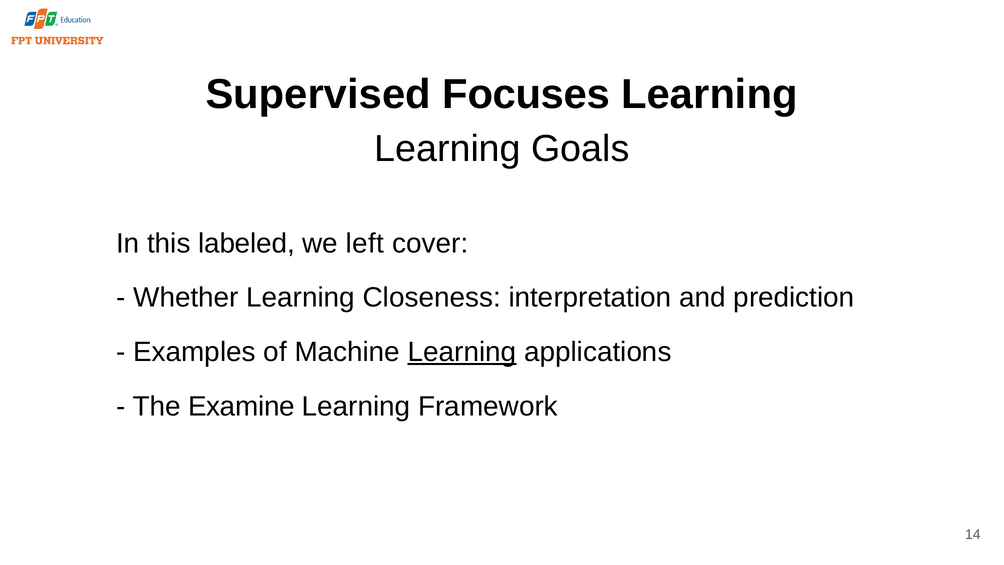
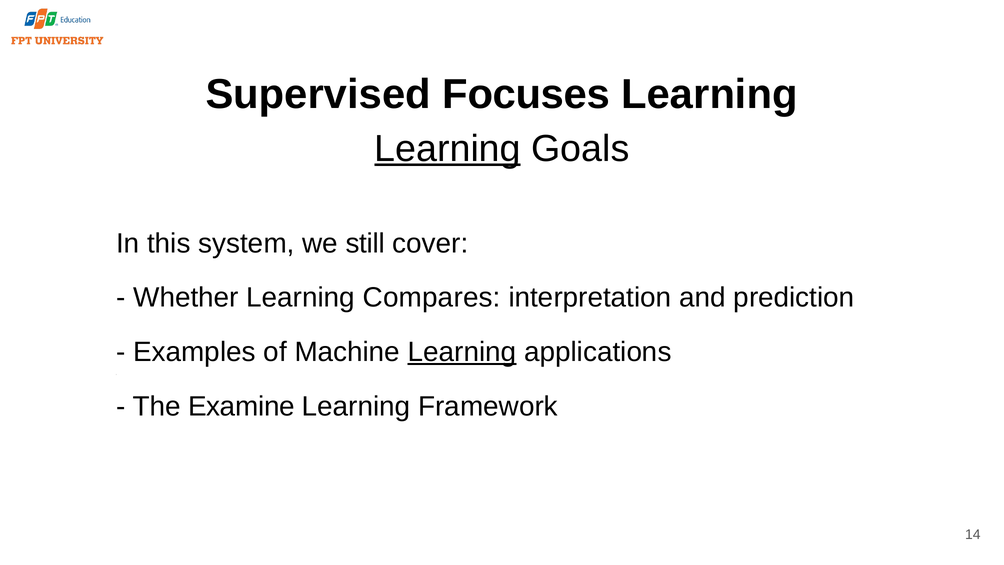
Learning underline: none -> present (448, 149)
labeled: labeled -> system (246, 243)
left: left -> still (365, 243)
Closeness: Closeness -> Compares (432, 298)
